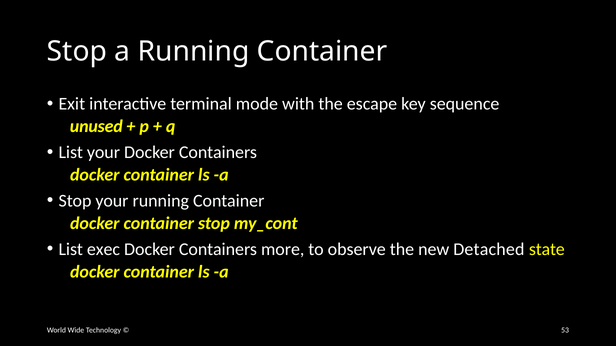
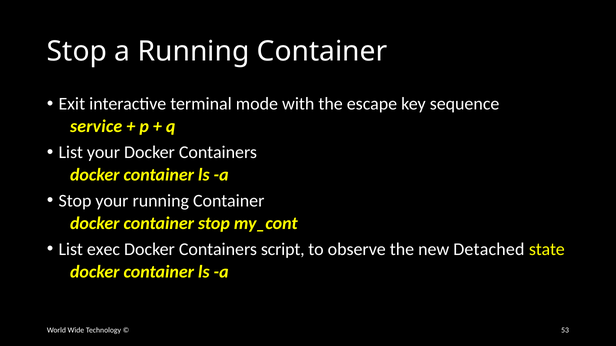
unused: unused -> service (96, 127)
more: more -> script (283, 249)
